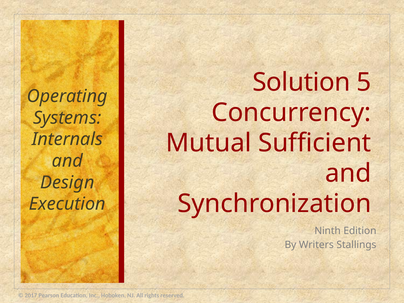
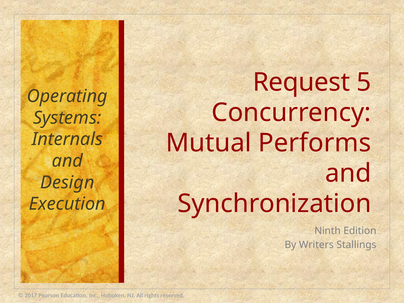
Solution: Solution -> Request (301, 82)
Sufficient: Sufficient -> Performs (315, 143)
